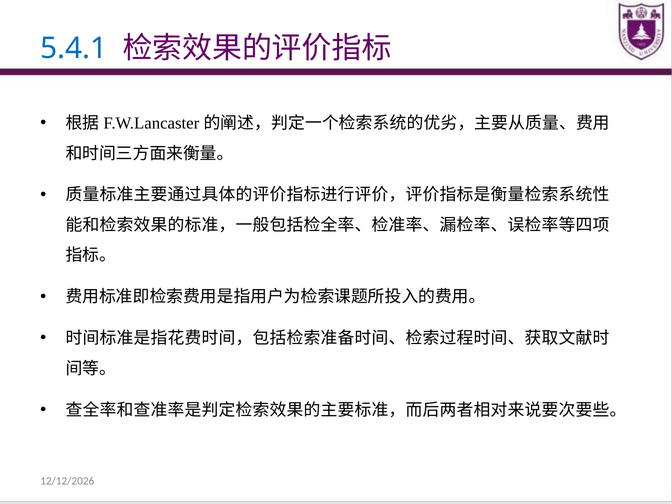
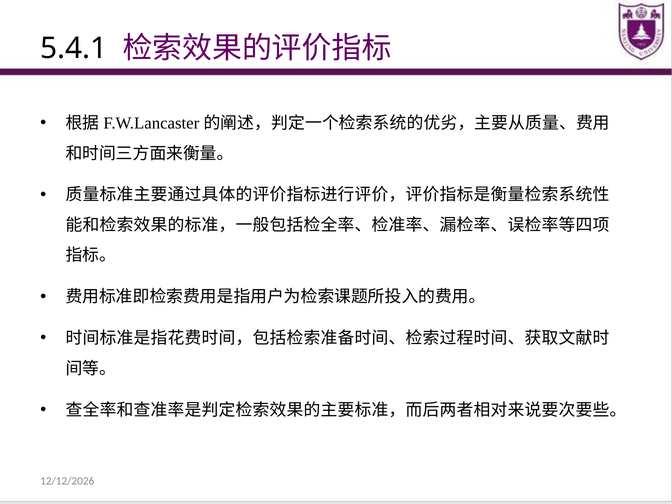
5.4.1 colour: blue -> black (74, 48)
